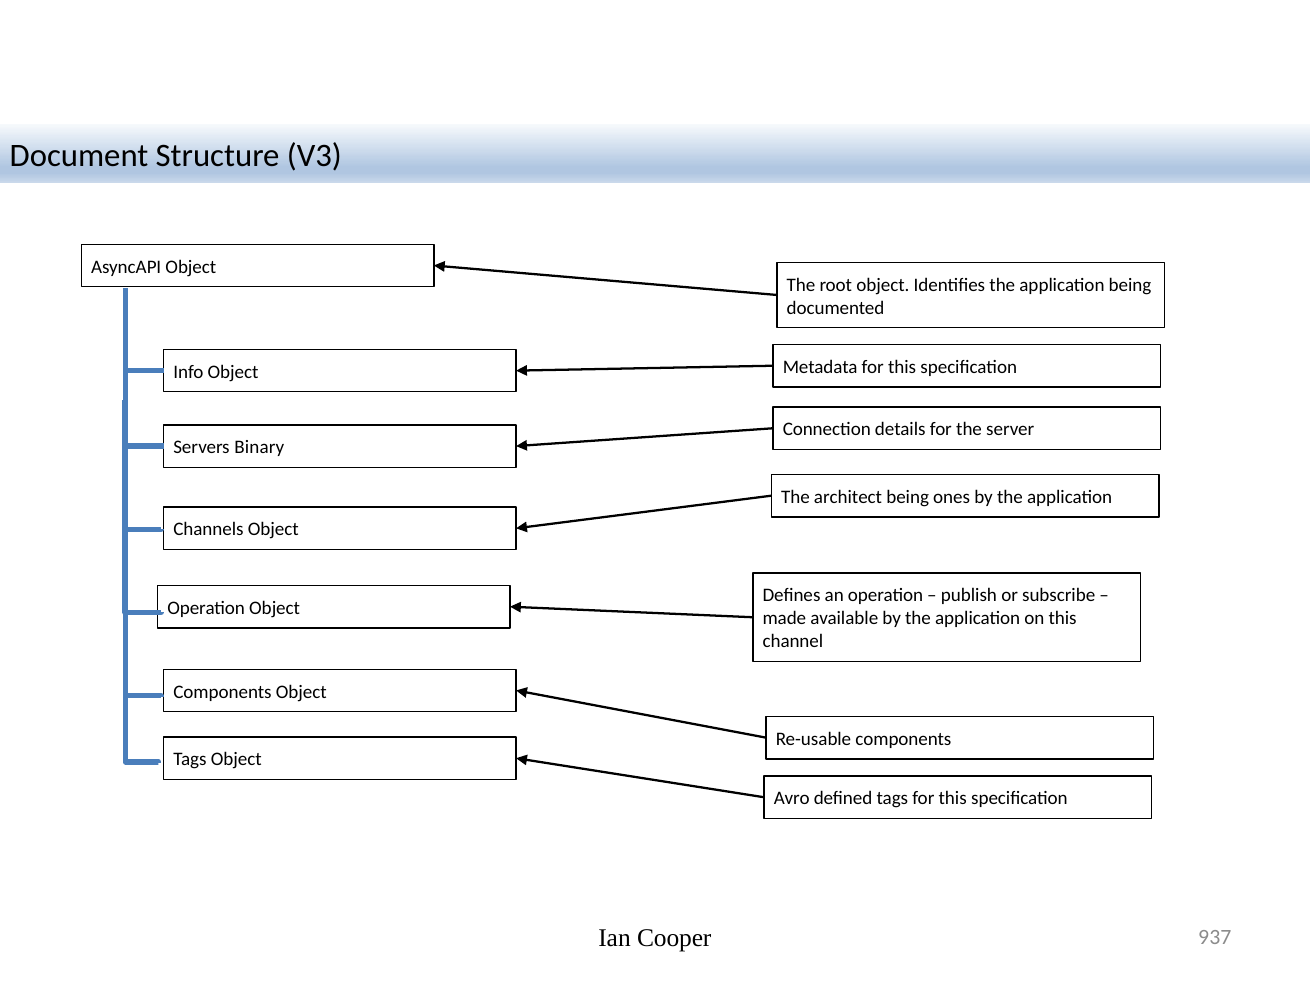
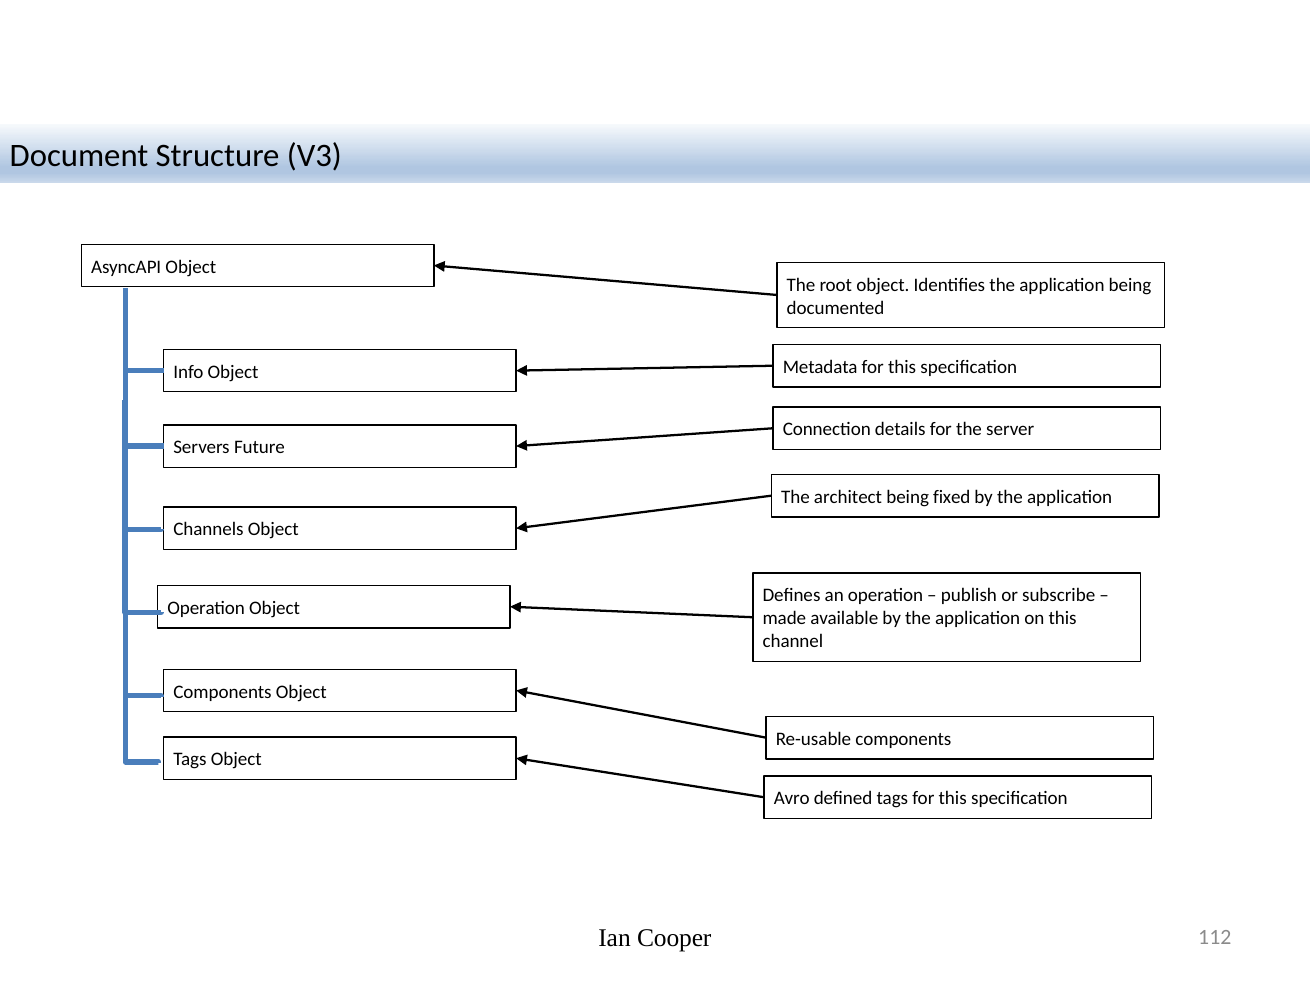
Binary: Binary -> Future (259, 448)
ones: ones -> fixed (952, 497)
937: 937 -> 112 (1215, 938)
